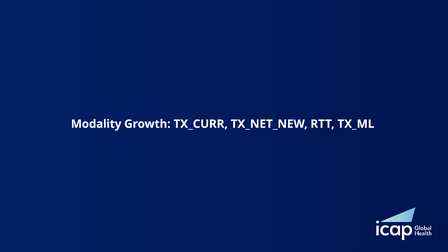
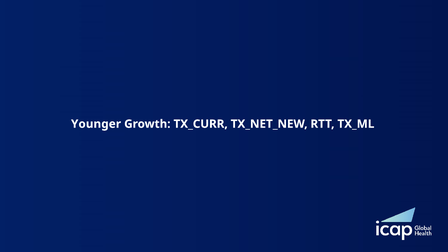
Modality: Modality -> Younger (96, 124)
